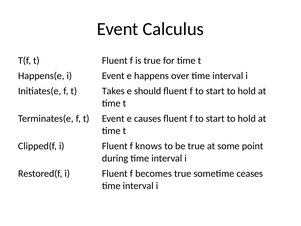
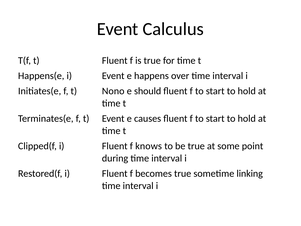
Takes: Takes -> Nono (113, 91)
ceases: ceases -> linking (250, 173)
